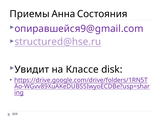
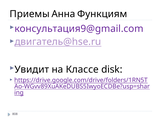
Состояния: Состояния -> Функциям (102, 14)
опиравшейся9@gmail.com: опиравшейся9@gmail.com -> консультация9@gmail.com (79, 29)
structured@hse.ru: structured@hse.ru -> двигатель@hse.ru (58, 42)
